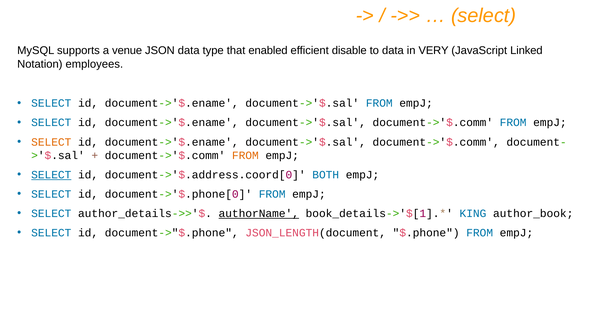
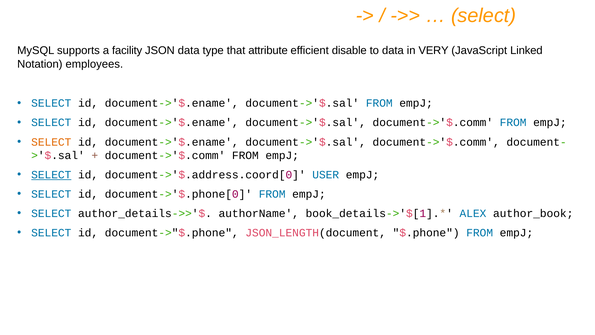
venue: venue -> facility (127, 51)
enabled: enabled -> attribute (268, 51)
FROM colour: orange -> black (245, 155)
BOTH: BOTH -> USER (326, 175)
authorName underline: present -> none (259, 213)
KING: KING -> ALEX (473, 213)
